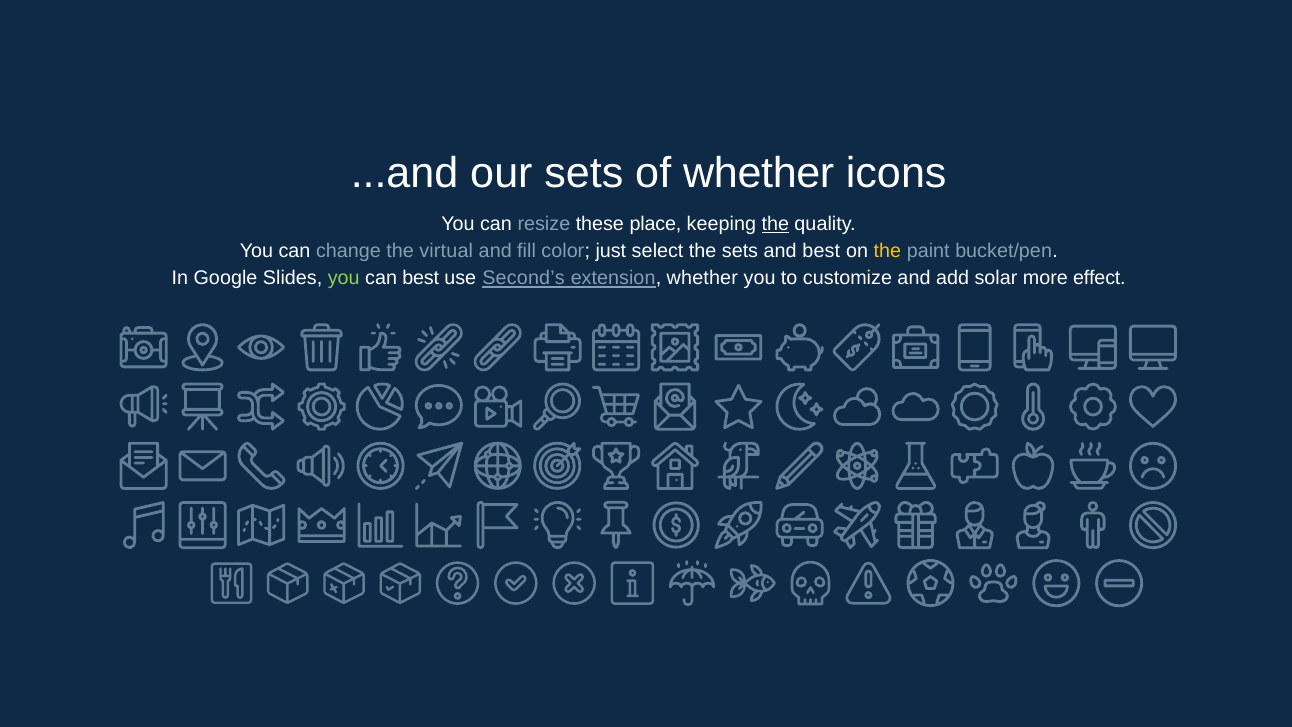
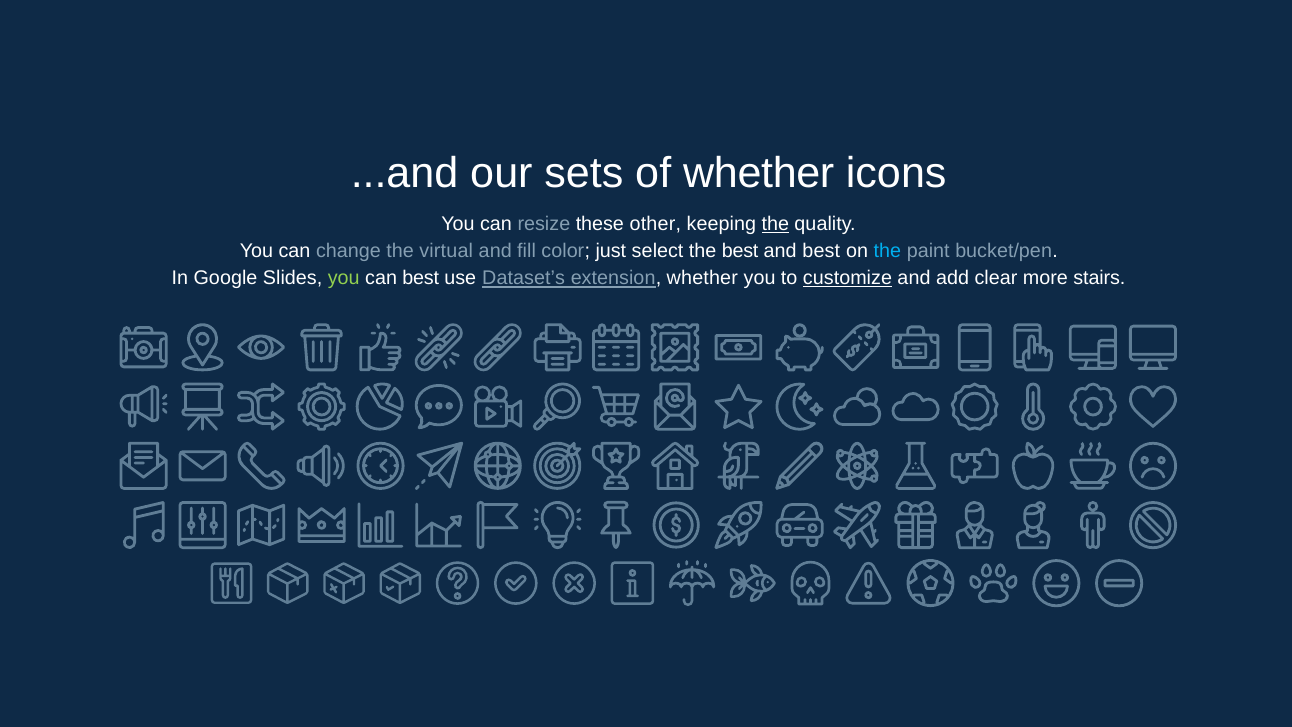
place: place -> other (655, 224)
the sets: sets -> best (740, 251)
the colour: yellow -> light blue (887, 251)
Second’s: Second’s -> Dataset’s (524, 278)
customize underline: none -> present (848, 278)
solar: solar -> clear (996, 278)
effect: effect -> stairs (1099, 278)
